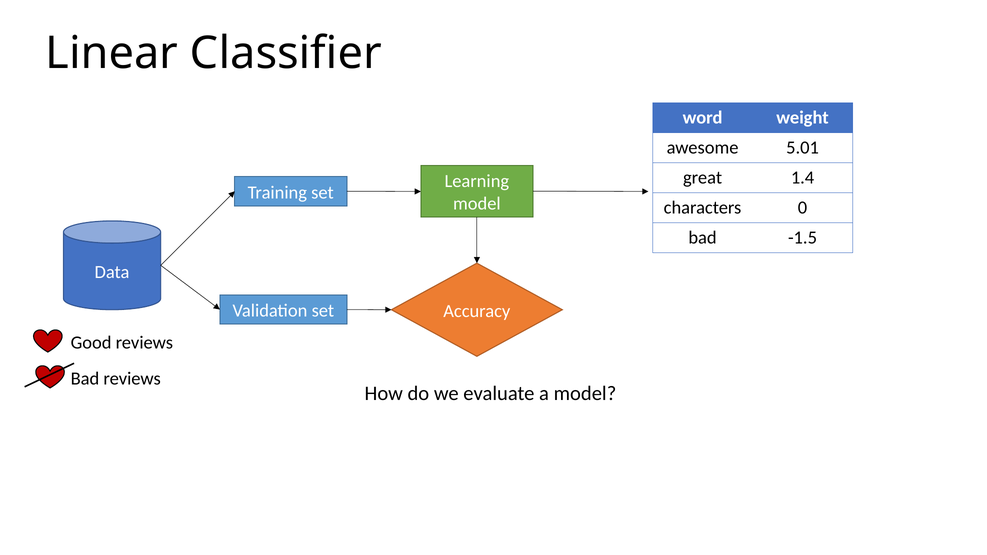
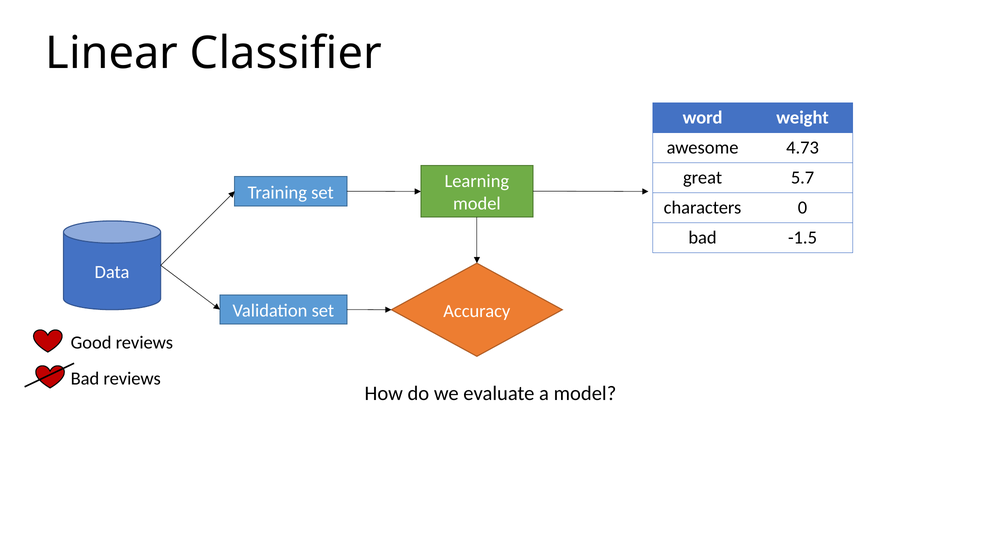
5.01: 5.01 -> 4.73 (803, 148)
1.4: 1.4 -> 5.7 (803, 178)
